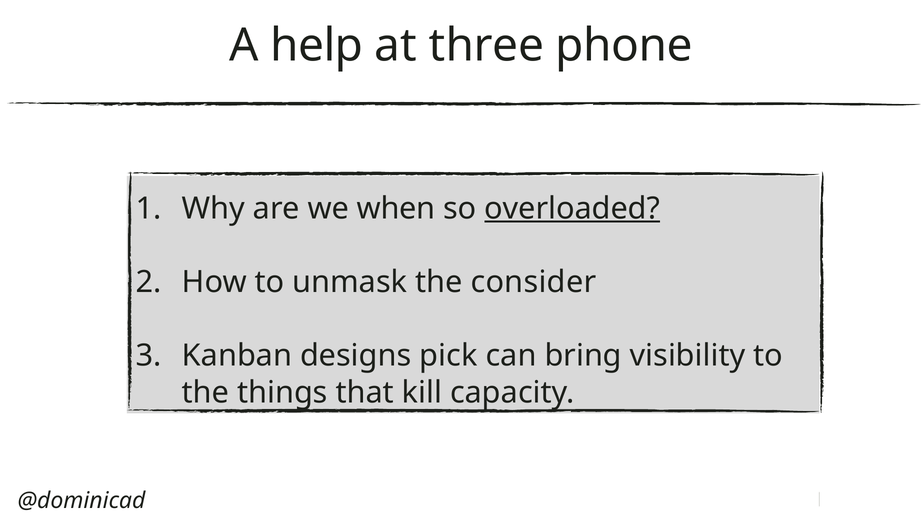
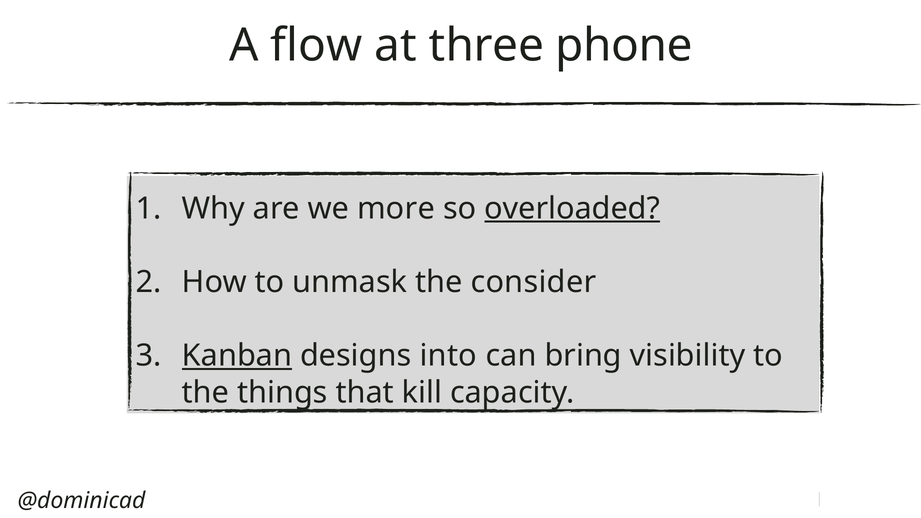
help: help -> flow (316, 46)
when: when -> more (396, 208)
Kanban underline: none -> present (237, 356)
pick: pick -> into (448, 356)
